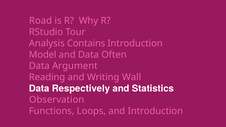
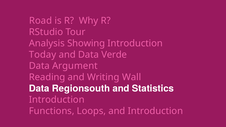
Contains: Contains -> Showing (86, 43)
Model: Model -> Today (43, 55)
Often: Often -> Verde (114, 55)
Respectively: Respectively -> Regionsouth (81, 89)
Observation: Observation -> Introduction (57, 100)
